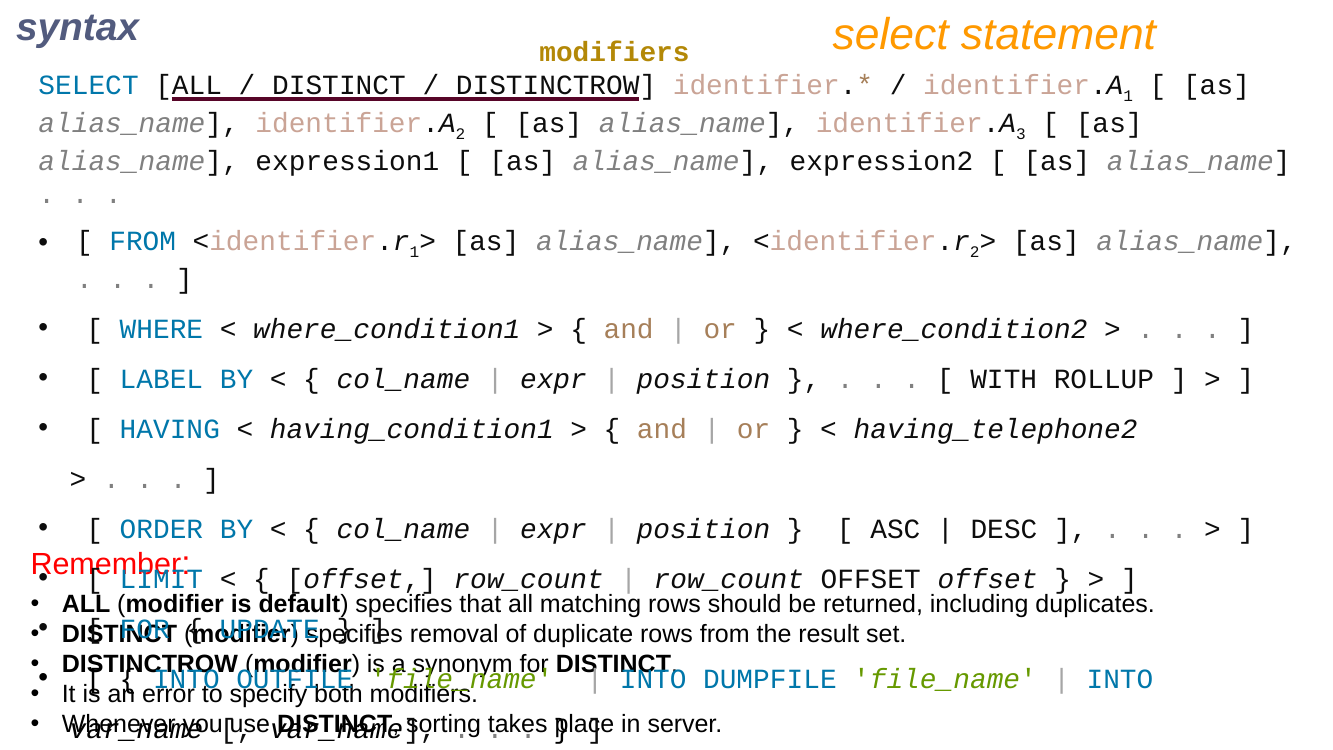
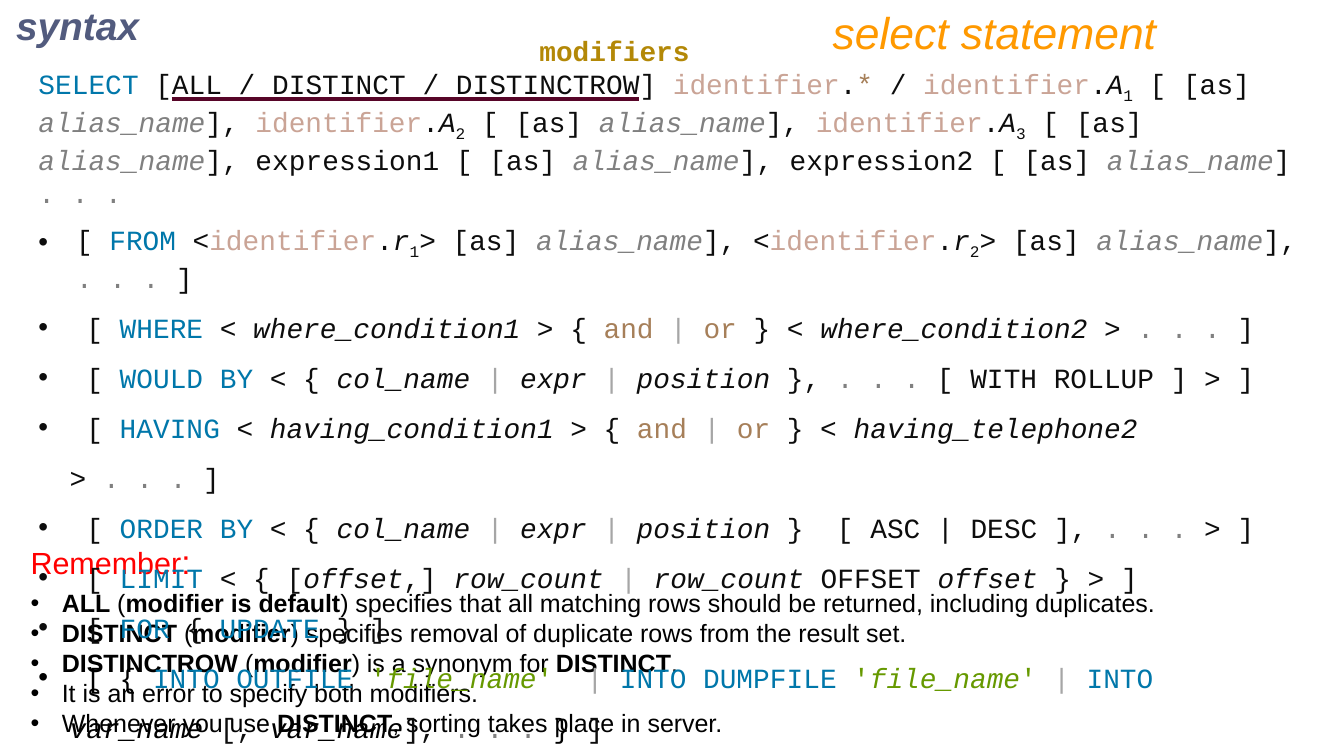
LABEL: LABEL -> WOULD (161, 379)
